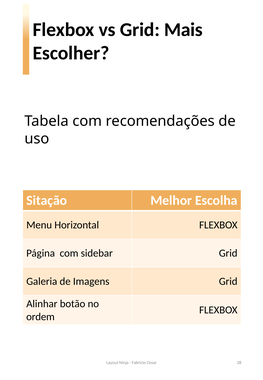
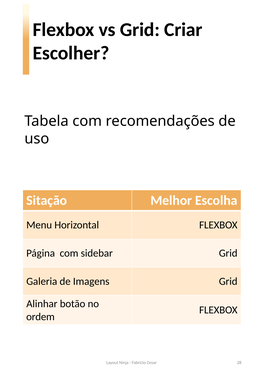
Mais: Mais -> Criar (183, 30)
